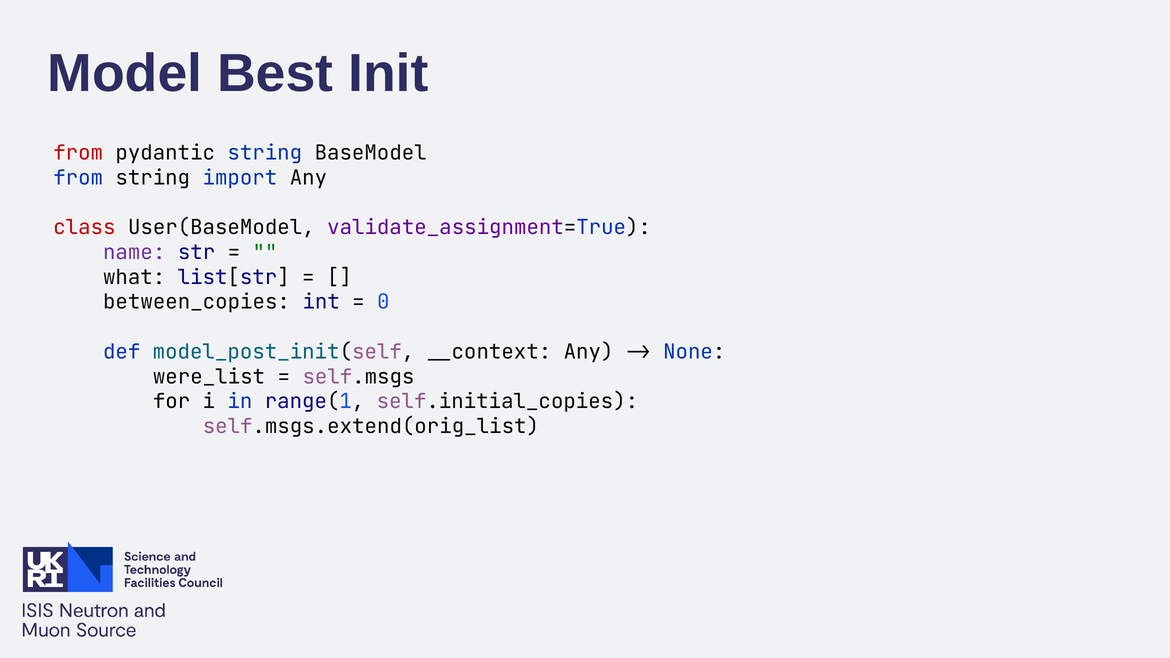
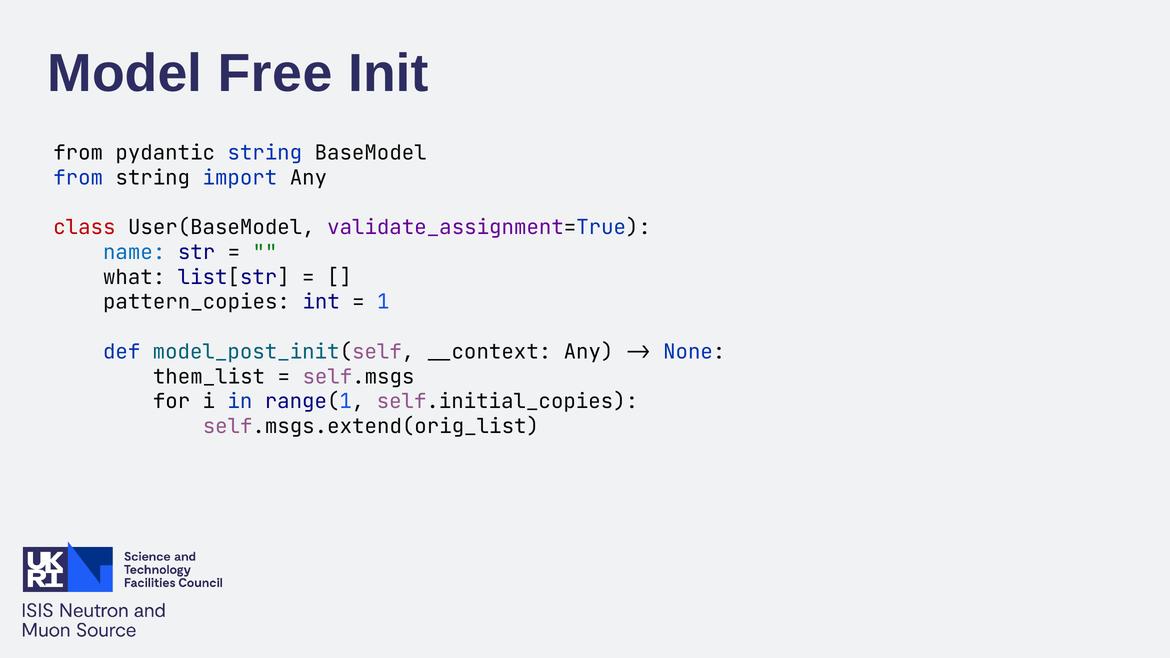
Best: Best -> Free (275, 73)
from colour: red -> black (78, 153)
name colour: purple -> blue (134, 252)
between_copies: between_copies -> pattern_copies (196, 302)
0: 0 -> 1 (383, 302)
were_list: were_list -> them_list (209, 377)
